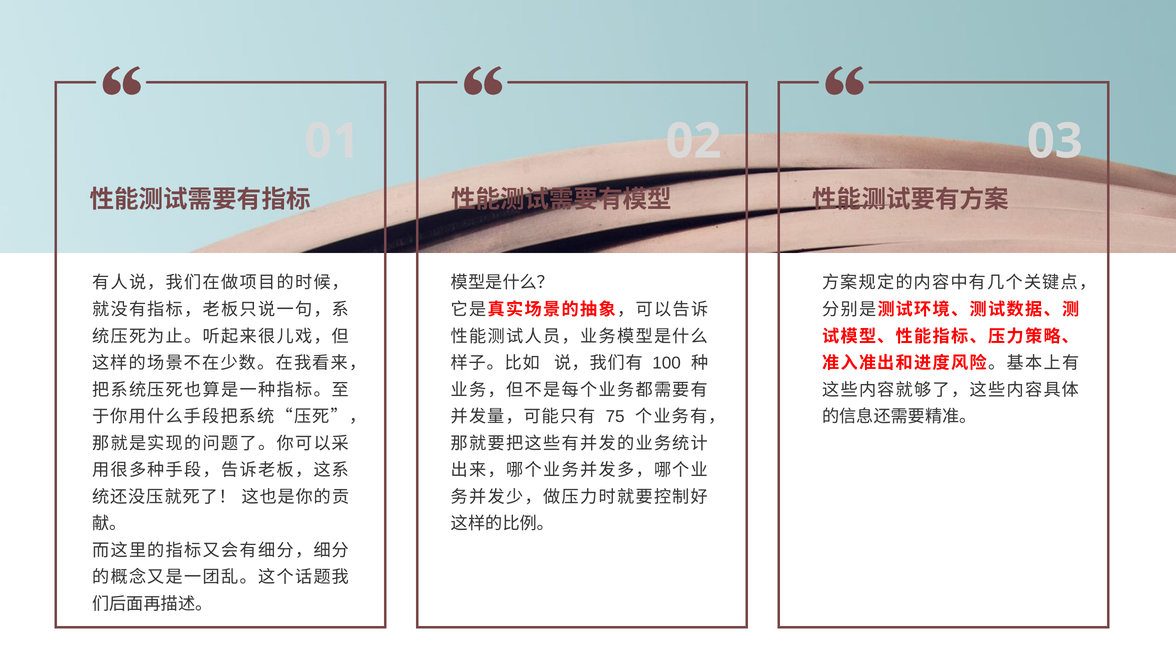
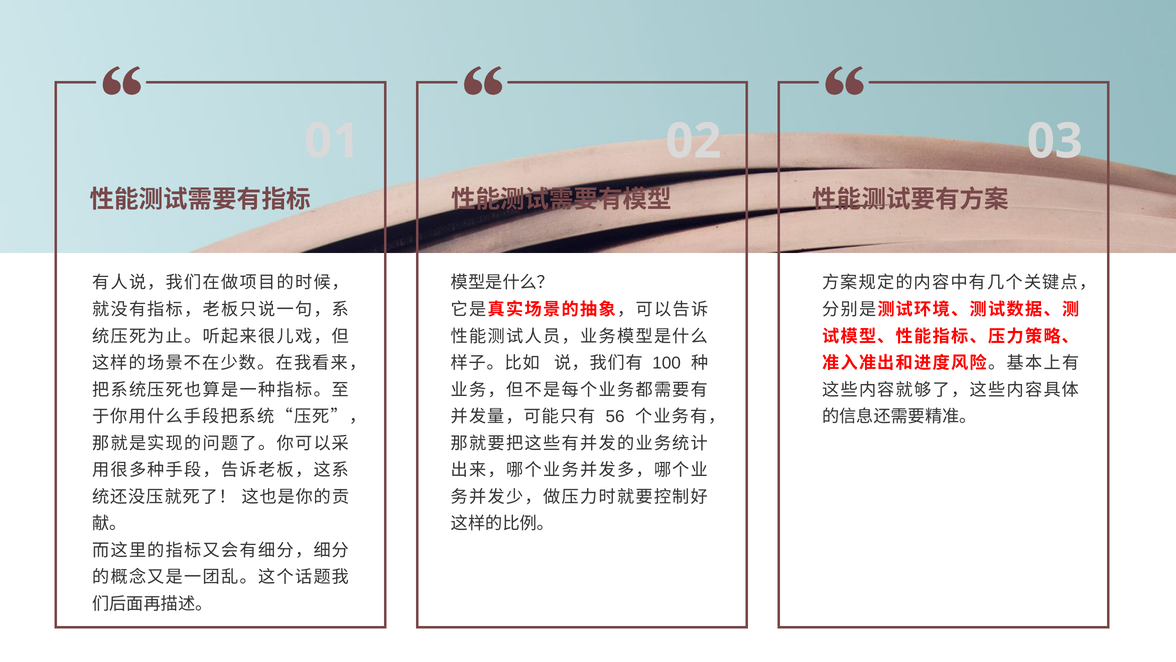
75: 75 -> 56 (615, 416)
